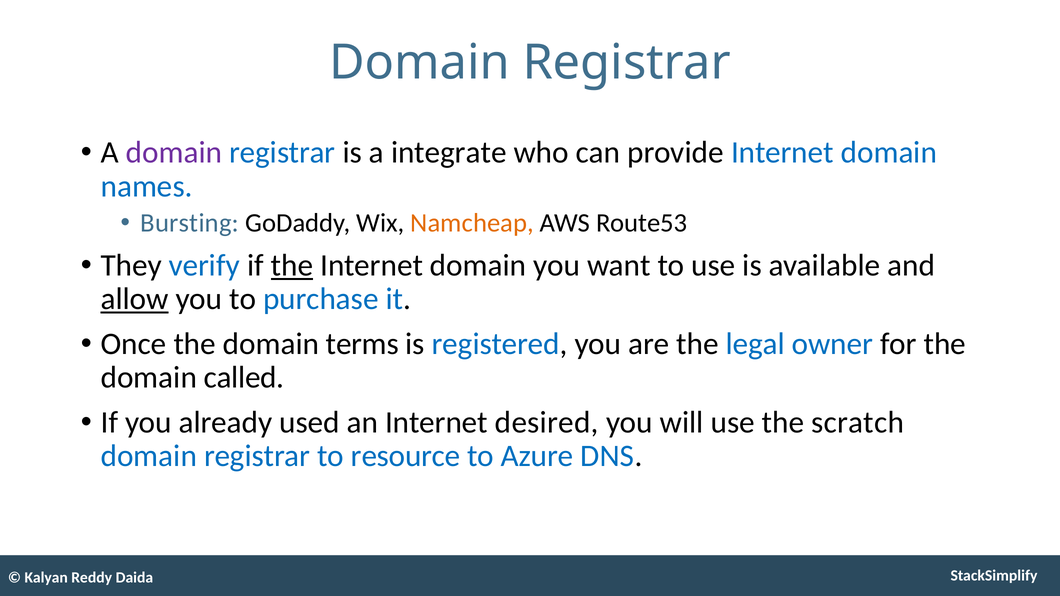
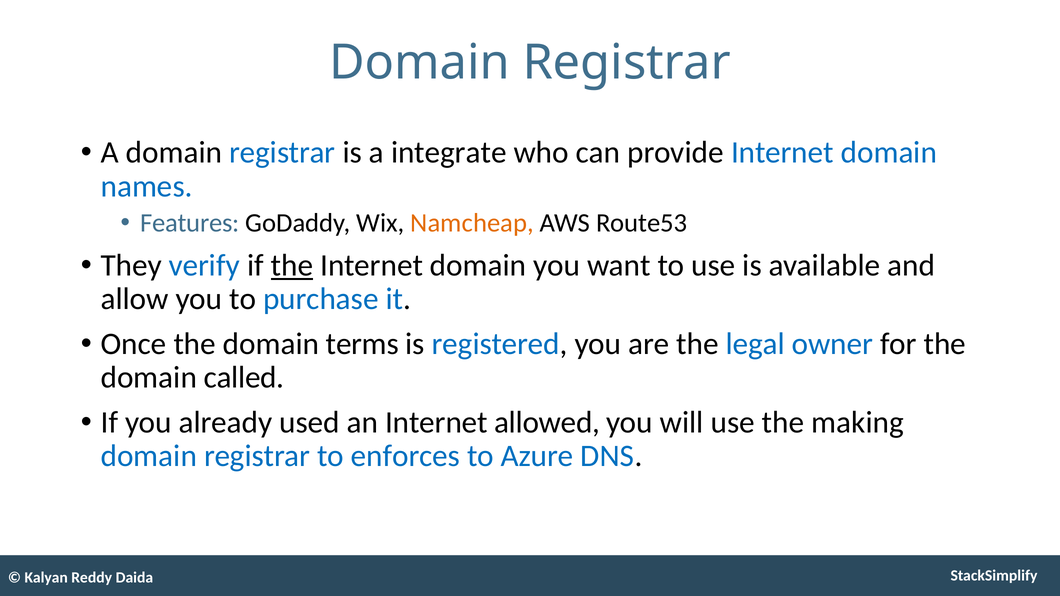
domain colour: purple -> black (174, 153)
Bursting: Bursting -> Features (190, 223)
allow underline: present -> none (135, 299)
desired: desired -> allowed (547, 423)
scratch: scratch -> making (858, 423)
resource: resource -> enforces (406, 456)
